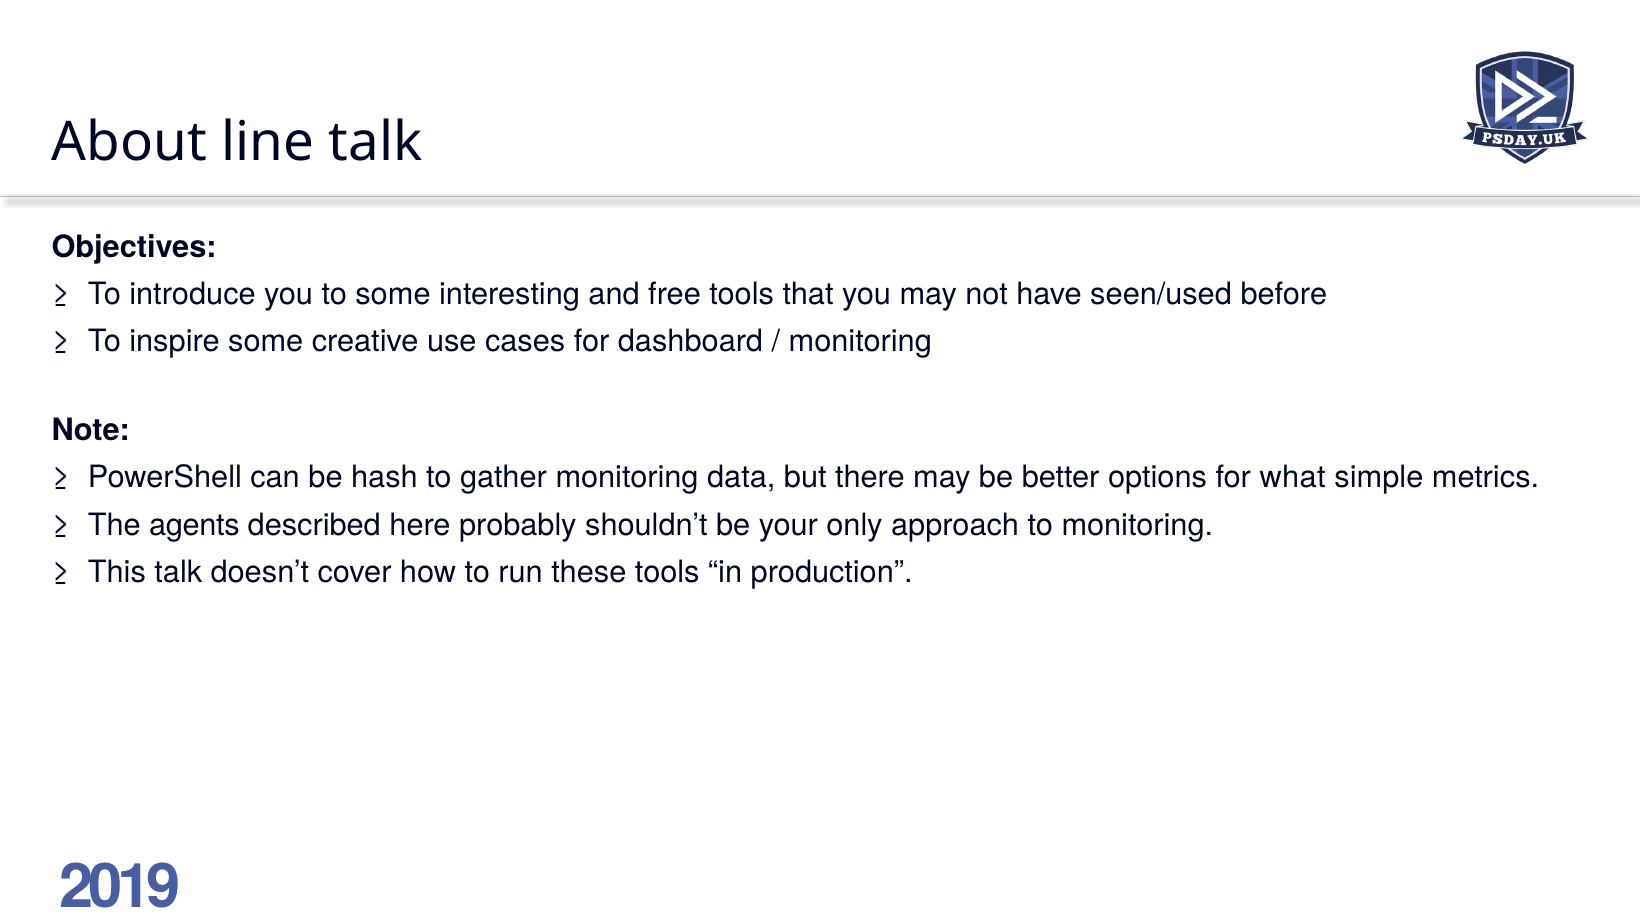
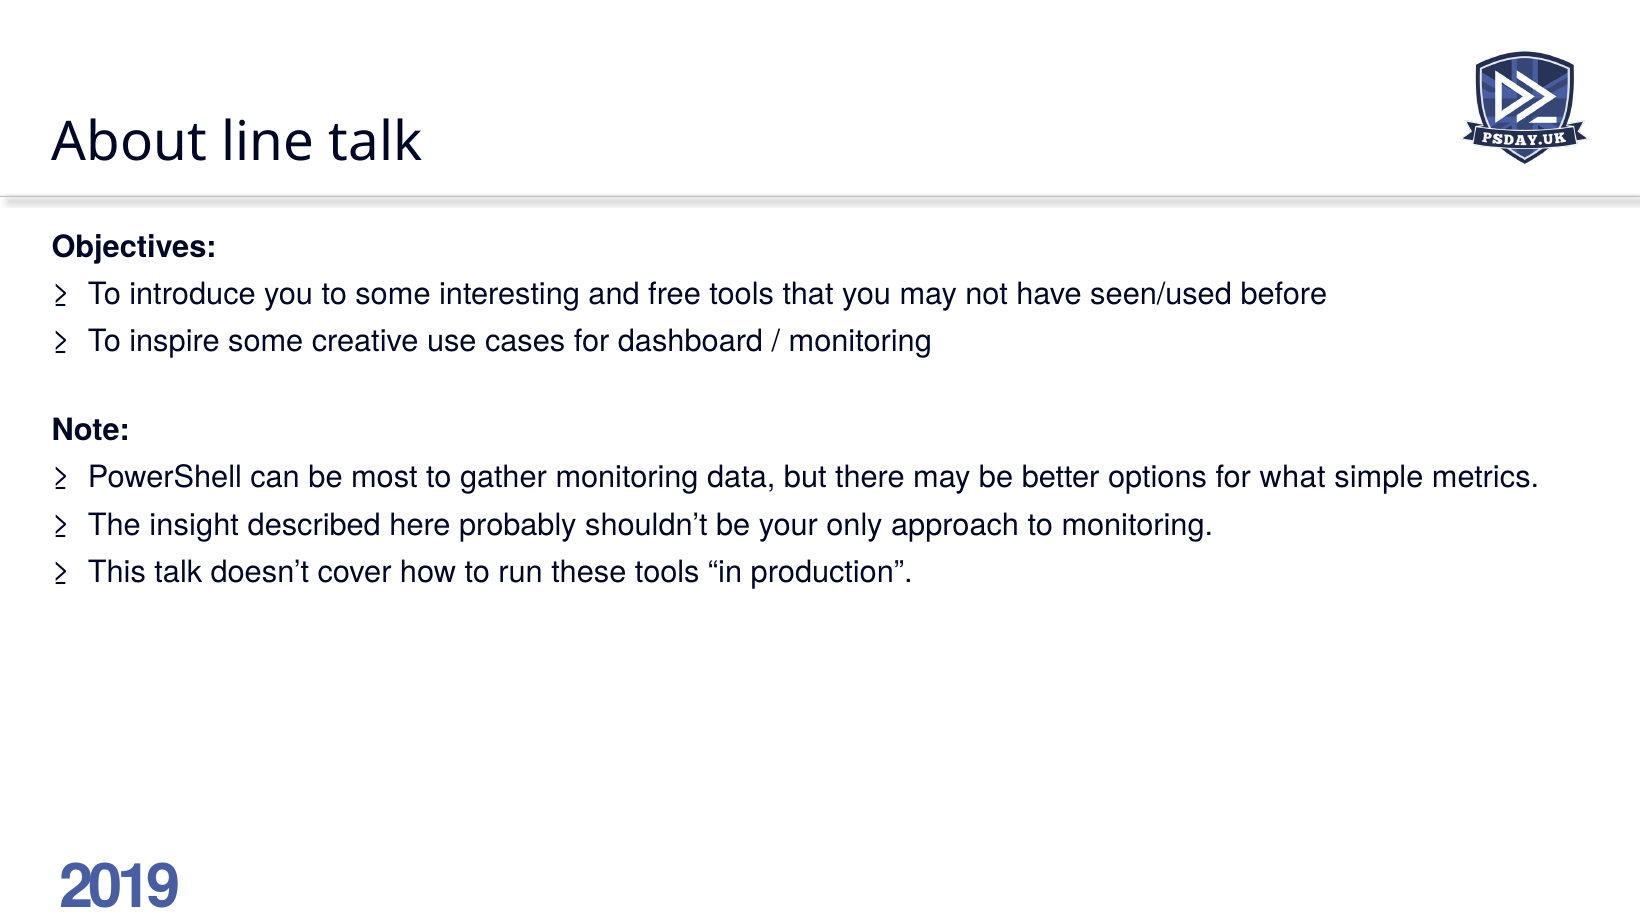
hash: hash -> most (384, 478)
agents: agents -> insight (194, 525)
